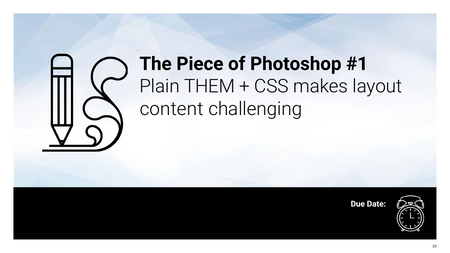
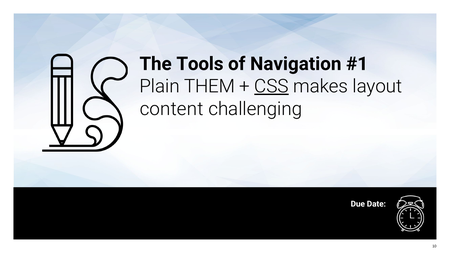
Piece: Piece -> Tools (200, 64)
Photoshop: Photoshop -> Navigation (296, 64)
CSS underline: none -> present (271, 86)
